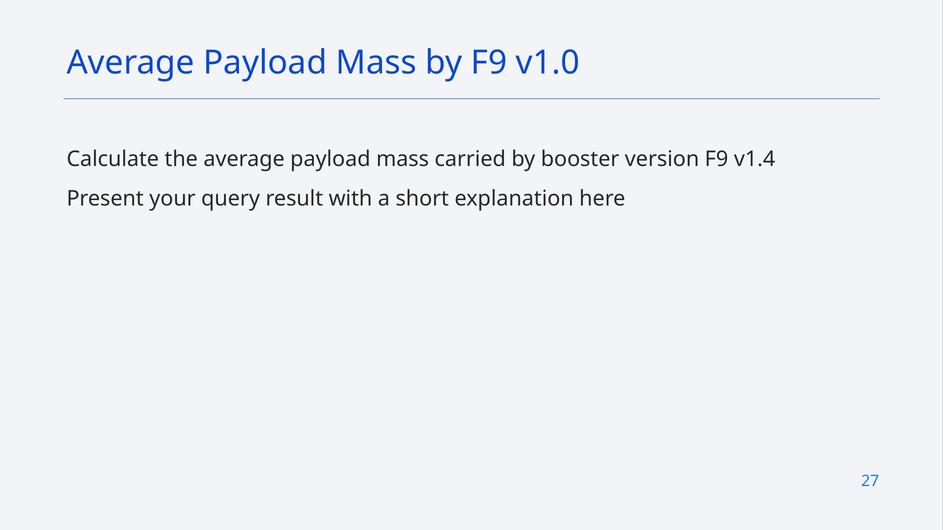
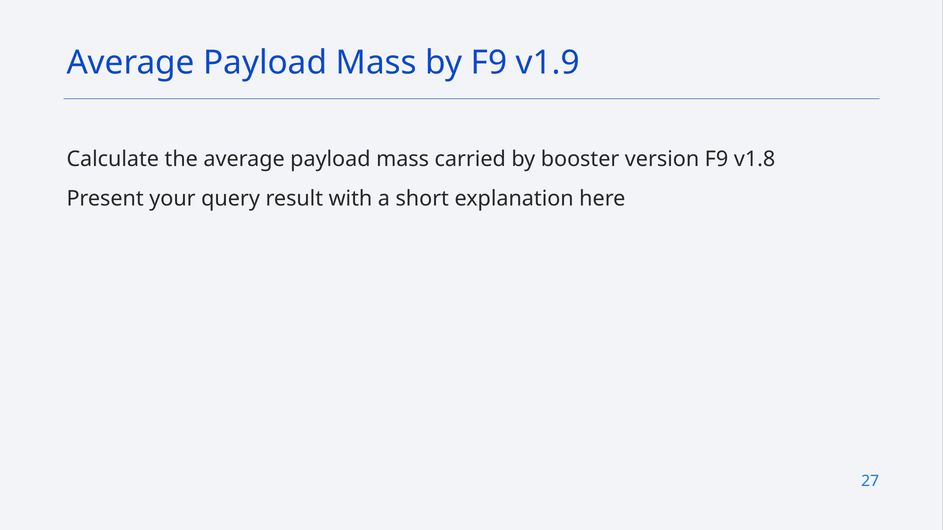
v1.0: v1.0 -> v1.9 (548, 63)
v1.4: v1.4 -> v1.8 (755, 159)
